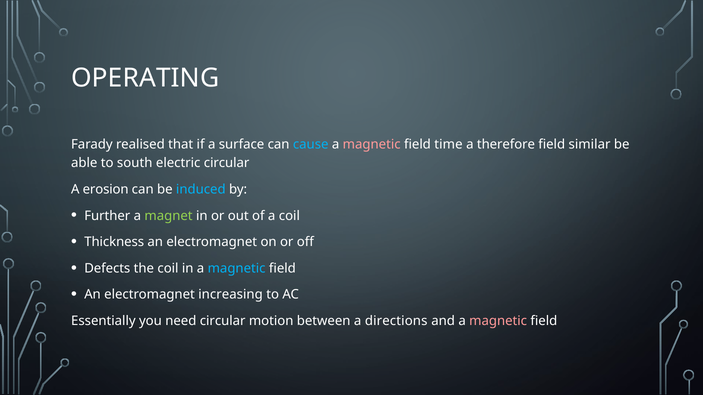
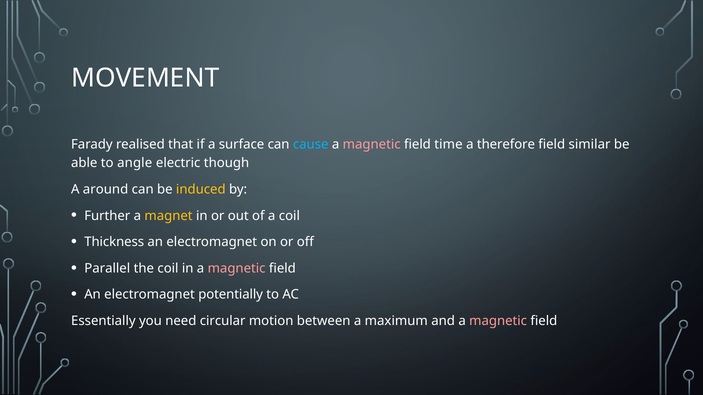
OPERATING: OPERATING -> MOVEMENT (145, 78)
south: south -> angle (135, 163)
electric circular: circular -> though (227, 163)
erosion: erosion -> around (106, 190)
induced colour: light blue -> yellow (201, 190)
magnet colour: light green -> yellow (169, 216)
Defects: Defects -> Parallel (107, 269)
magnetic colour: light blue -> pink (237, 269)
increasing: increasing -> potentially (231, 295)
directions: directions -> maximum (396, 321)
